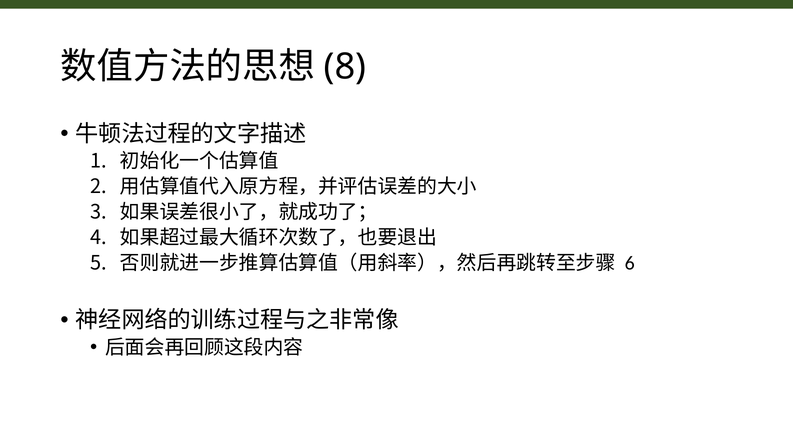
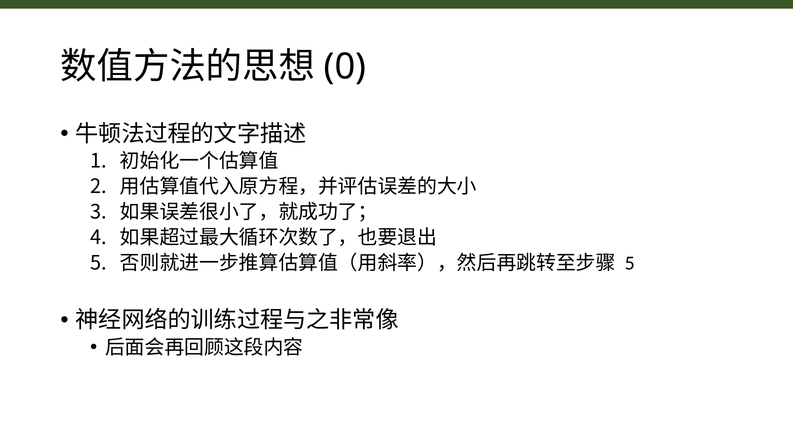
8: 8 -> 0 (345, 67)
6: 6 -> 5 (630, 263)
